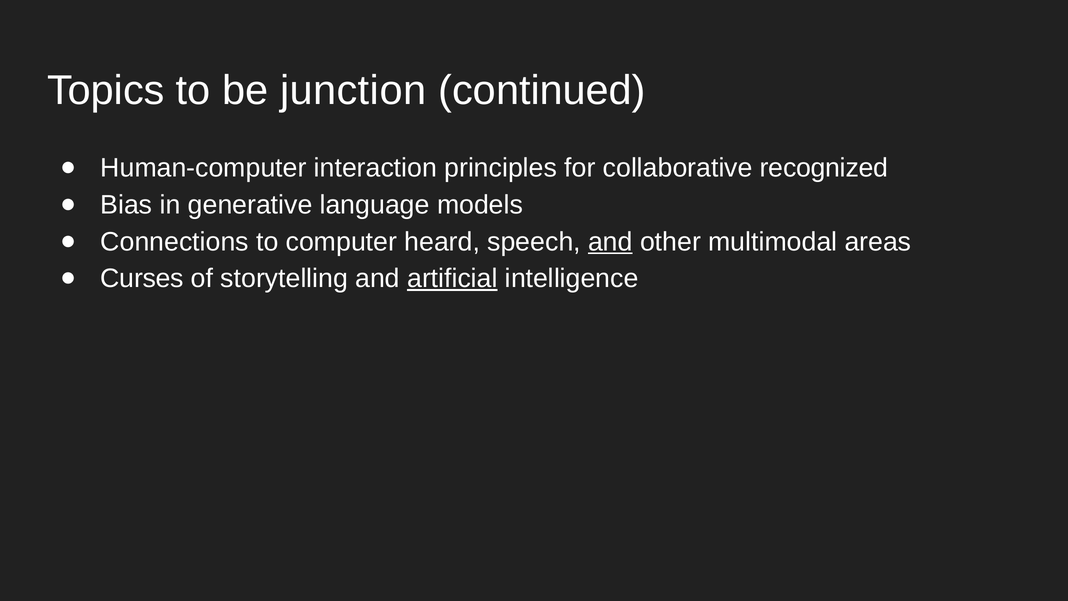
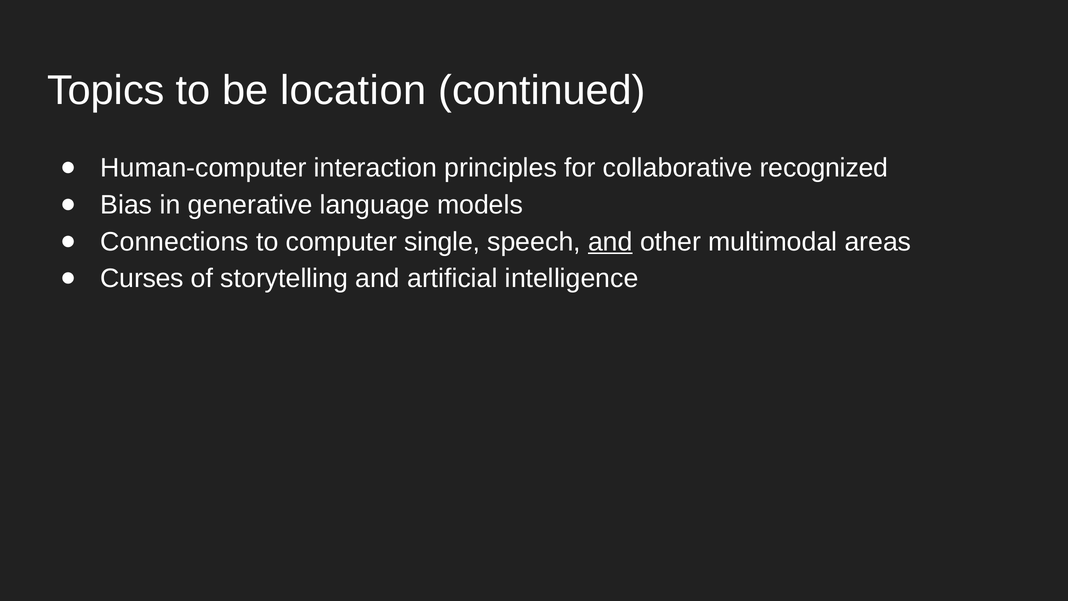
junction: junction -> location (353, 90)
heard: heard -> single (442, 242)
artificial underline: present -> none (452, 278)
